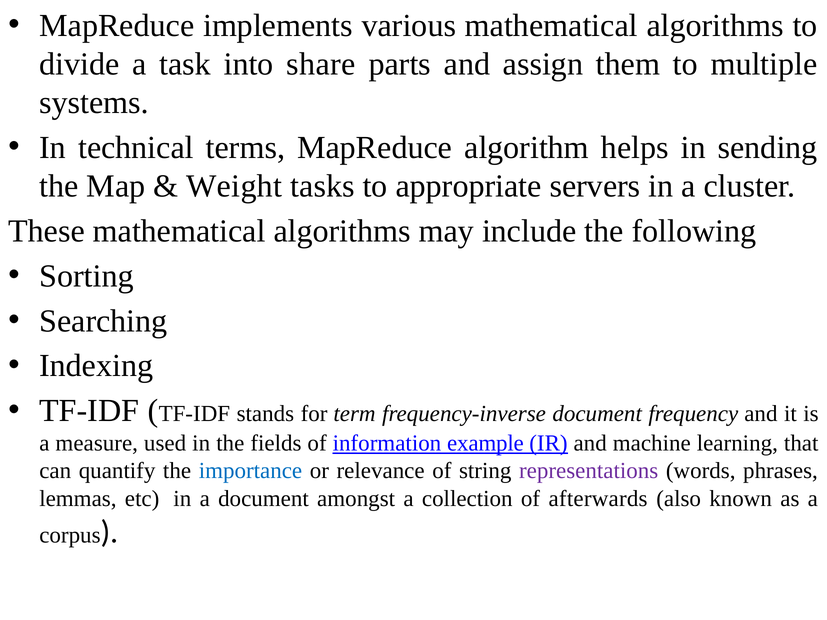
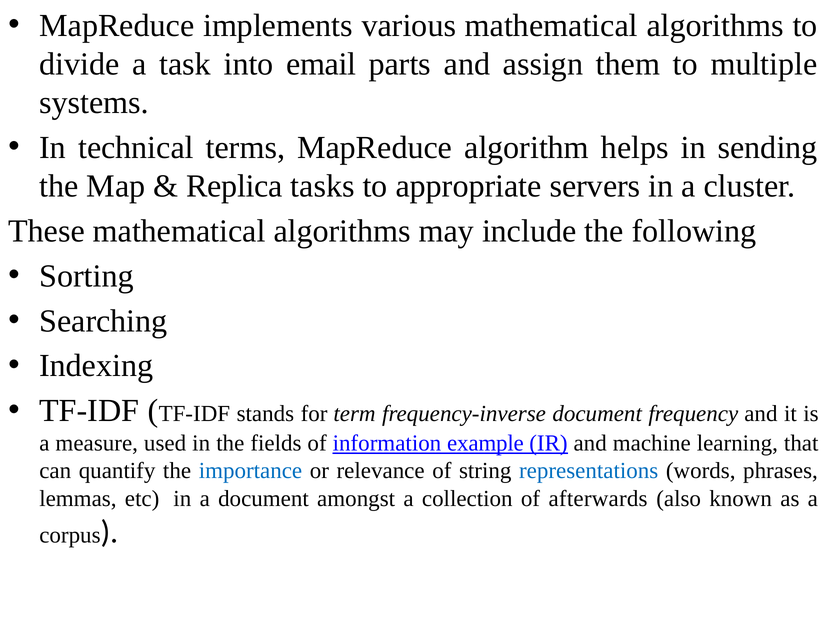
share: share -> email (321, 64)
Weight: Weight -> Replica (234, 186)
representations colour: purple -> blue (589, 471)
